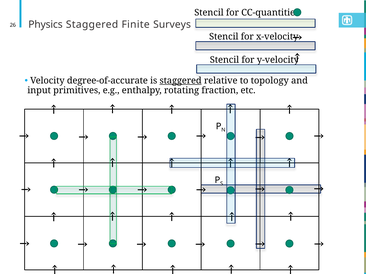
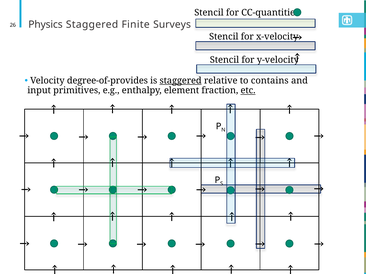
degree-of-accurate: degree-of-accurate -> degree-of-provides (107, 81)
topology: topology -> contains (270, 81)
rotating: rotating -> element (182, 91)
etc underline: none -> present (248, 91)
